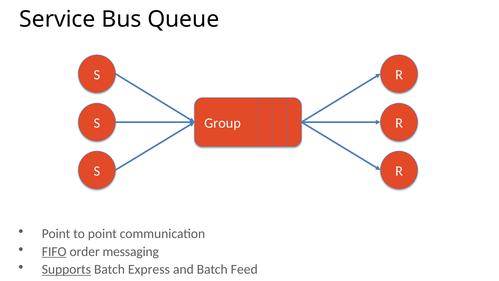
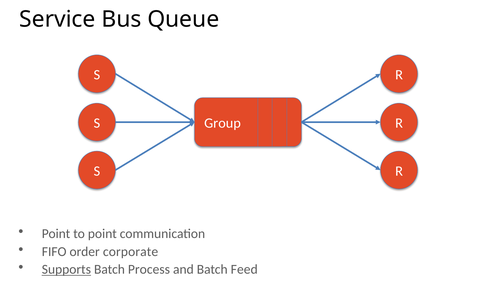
FIFO underline: present -> none (54, 251)
messaging: messaging -> corporate (131, 251)
Express: Express -> Process (149, 269)
